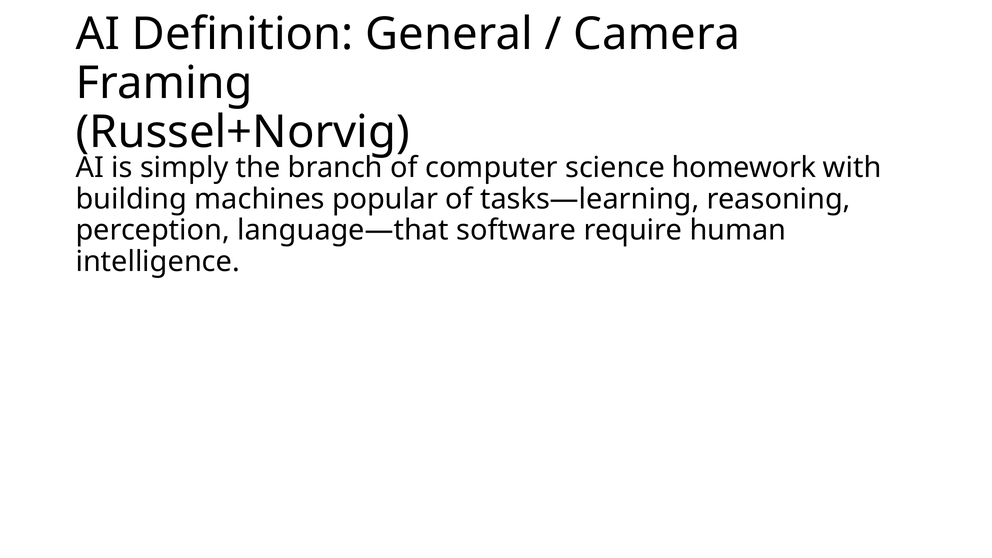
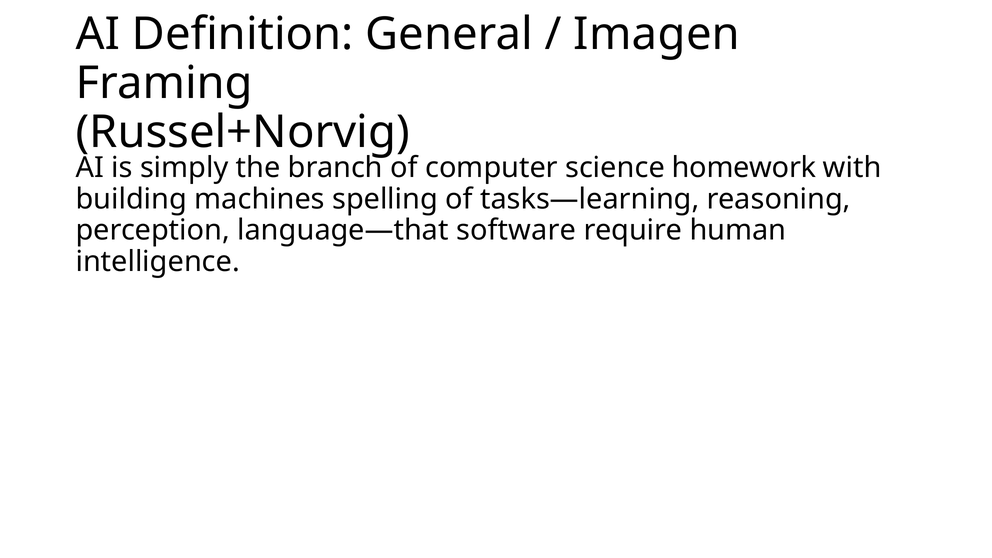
Camera: Camera -> Imagen (657, 34)
popular: popular -> spelling (385, 199)
